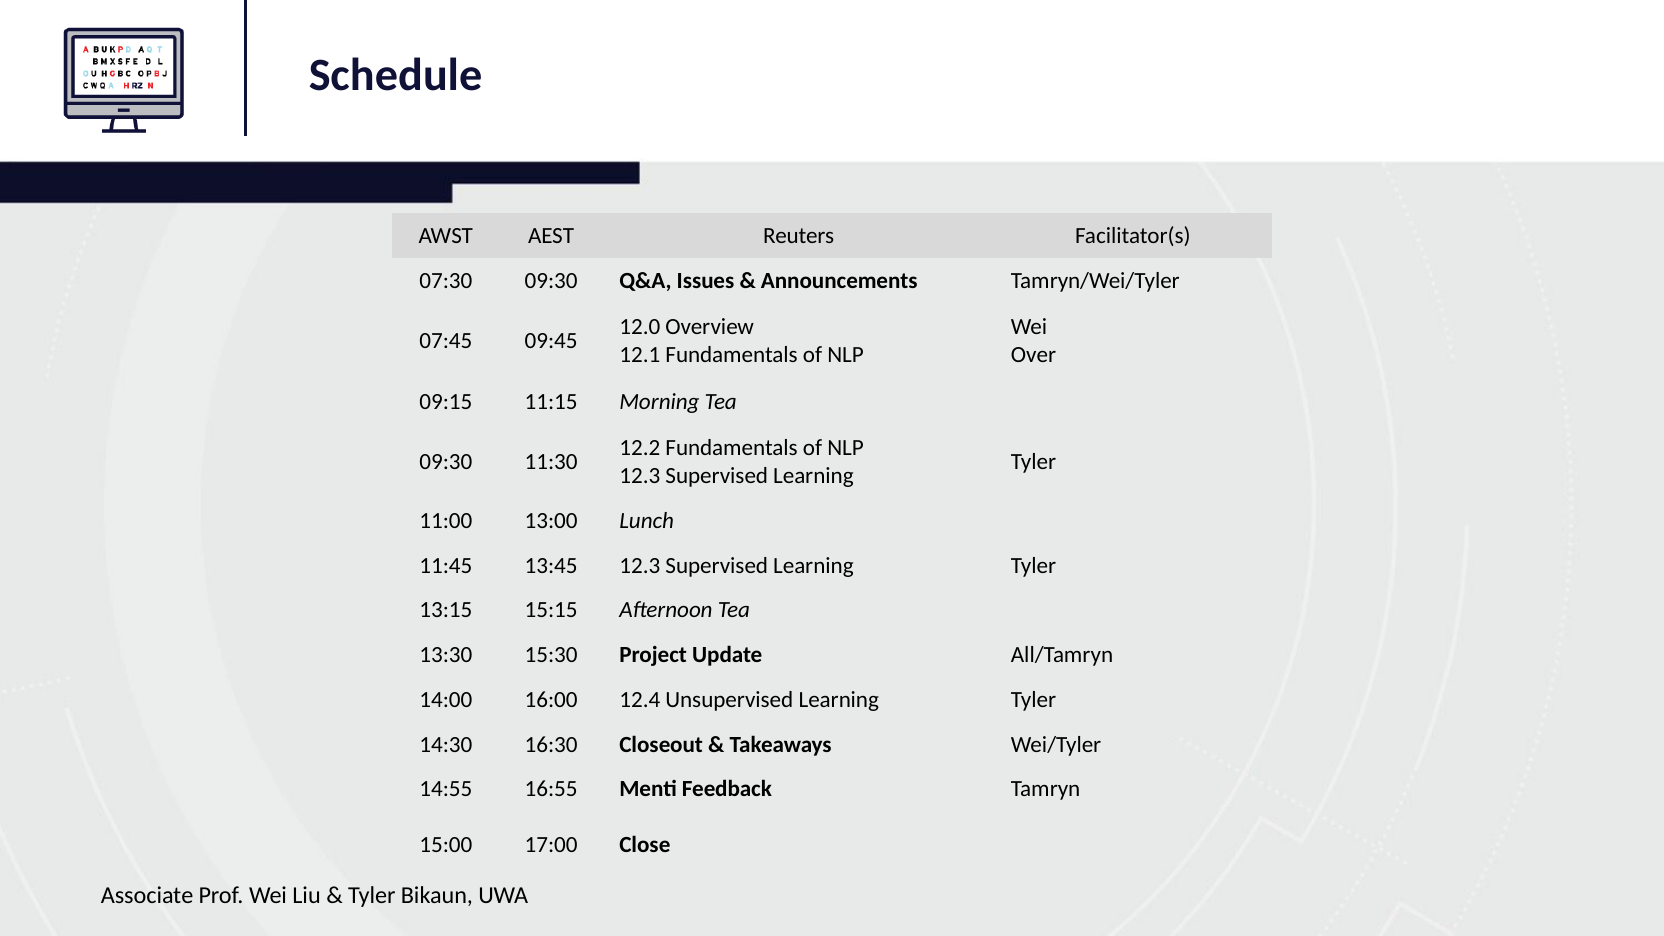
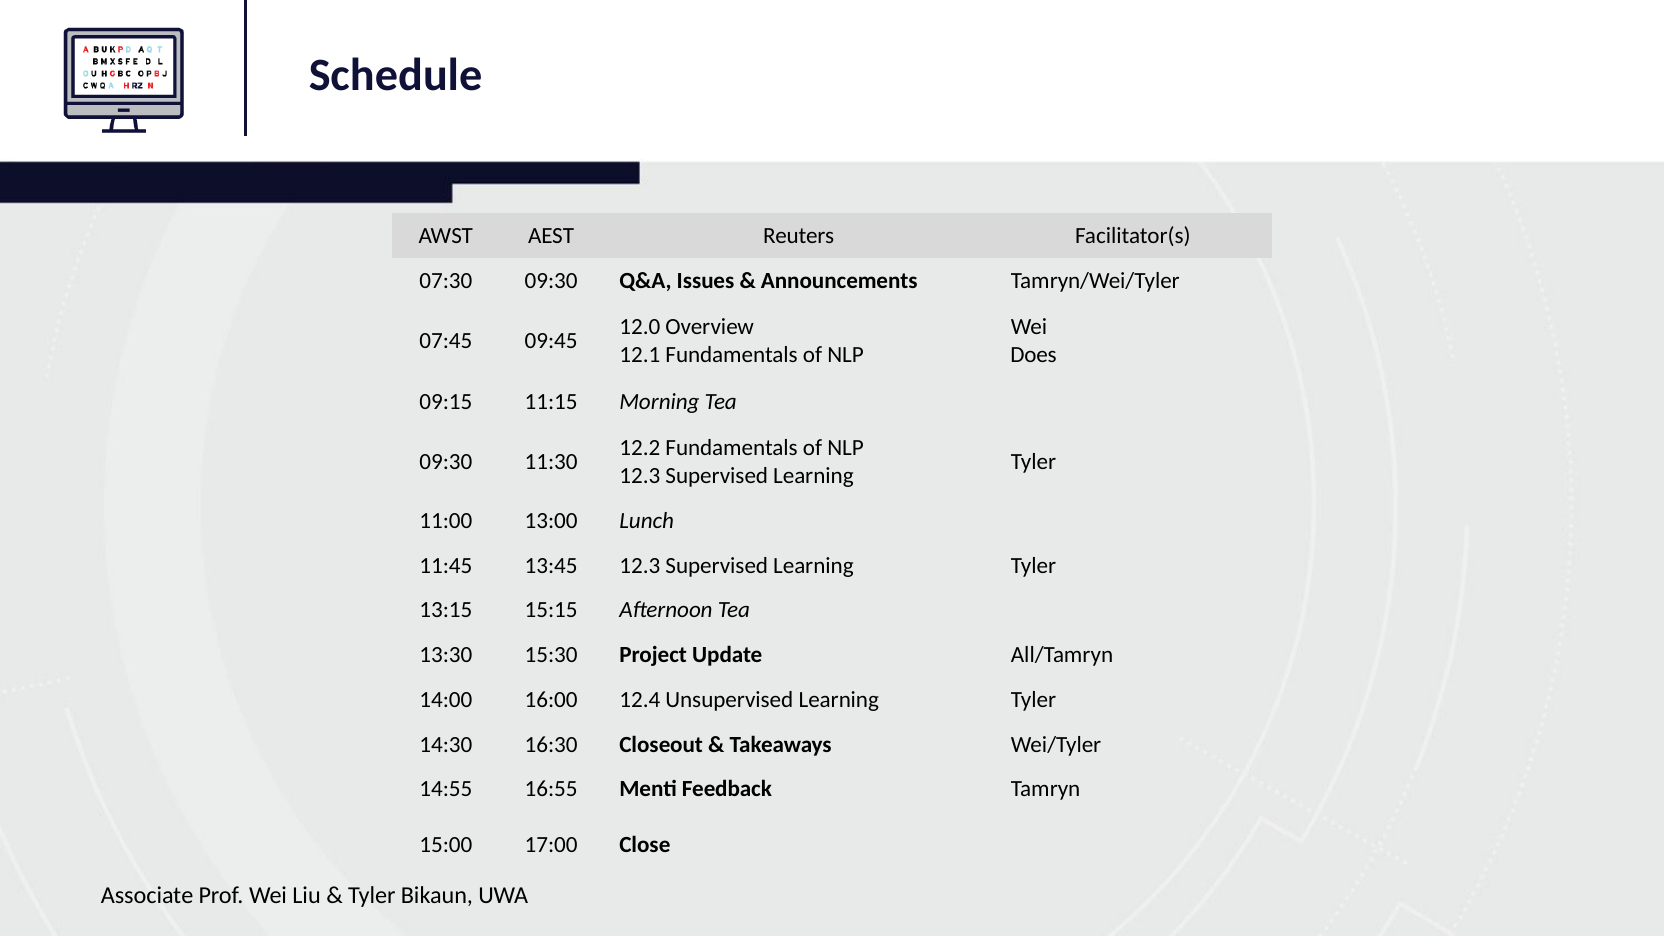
Over: Over -> Does (1034, 355)
